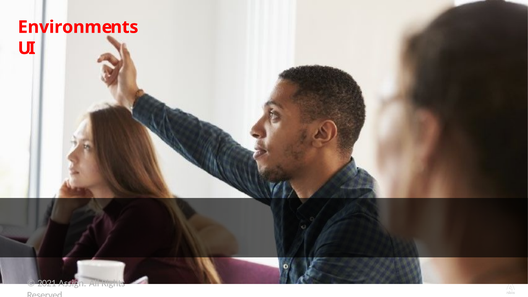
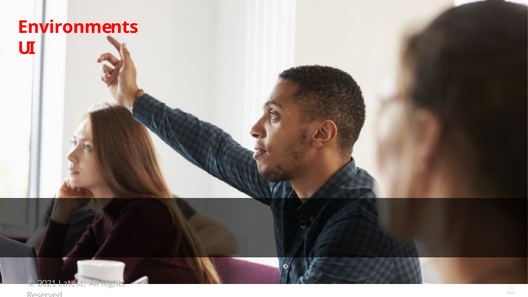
Assign: Assign -> Latest (72, 283)
